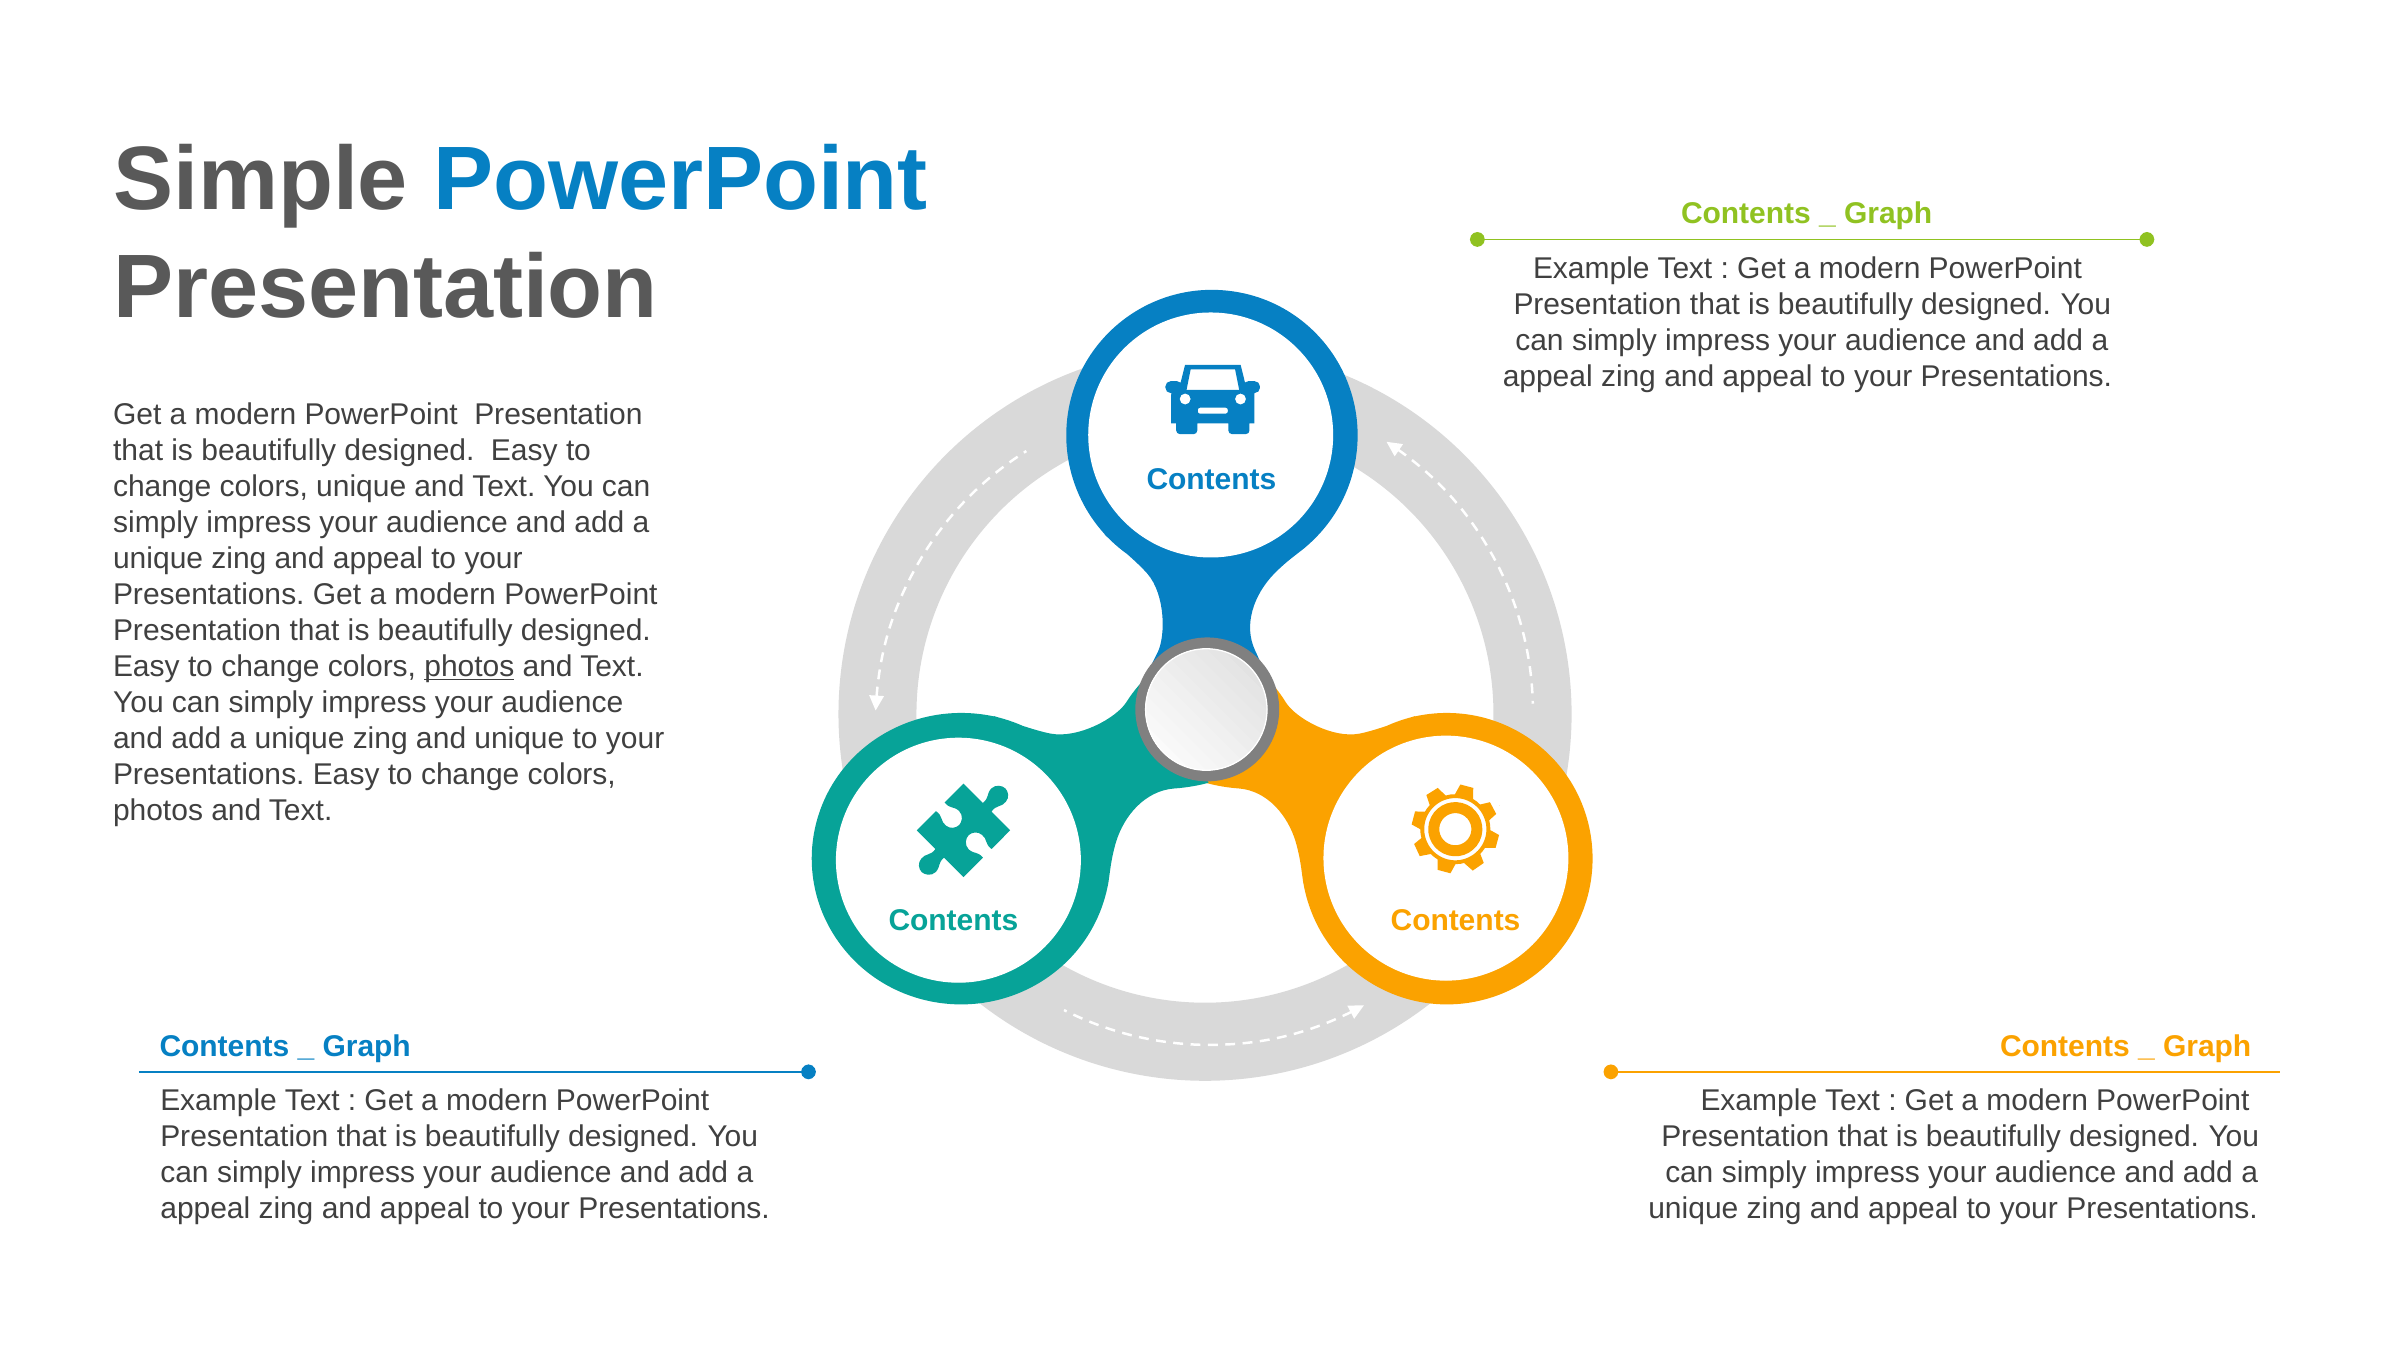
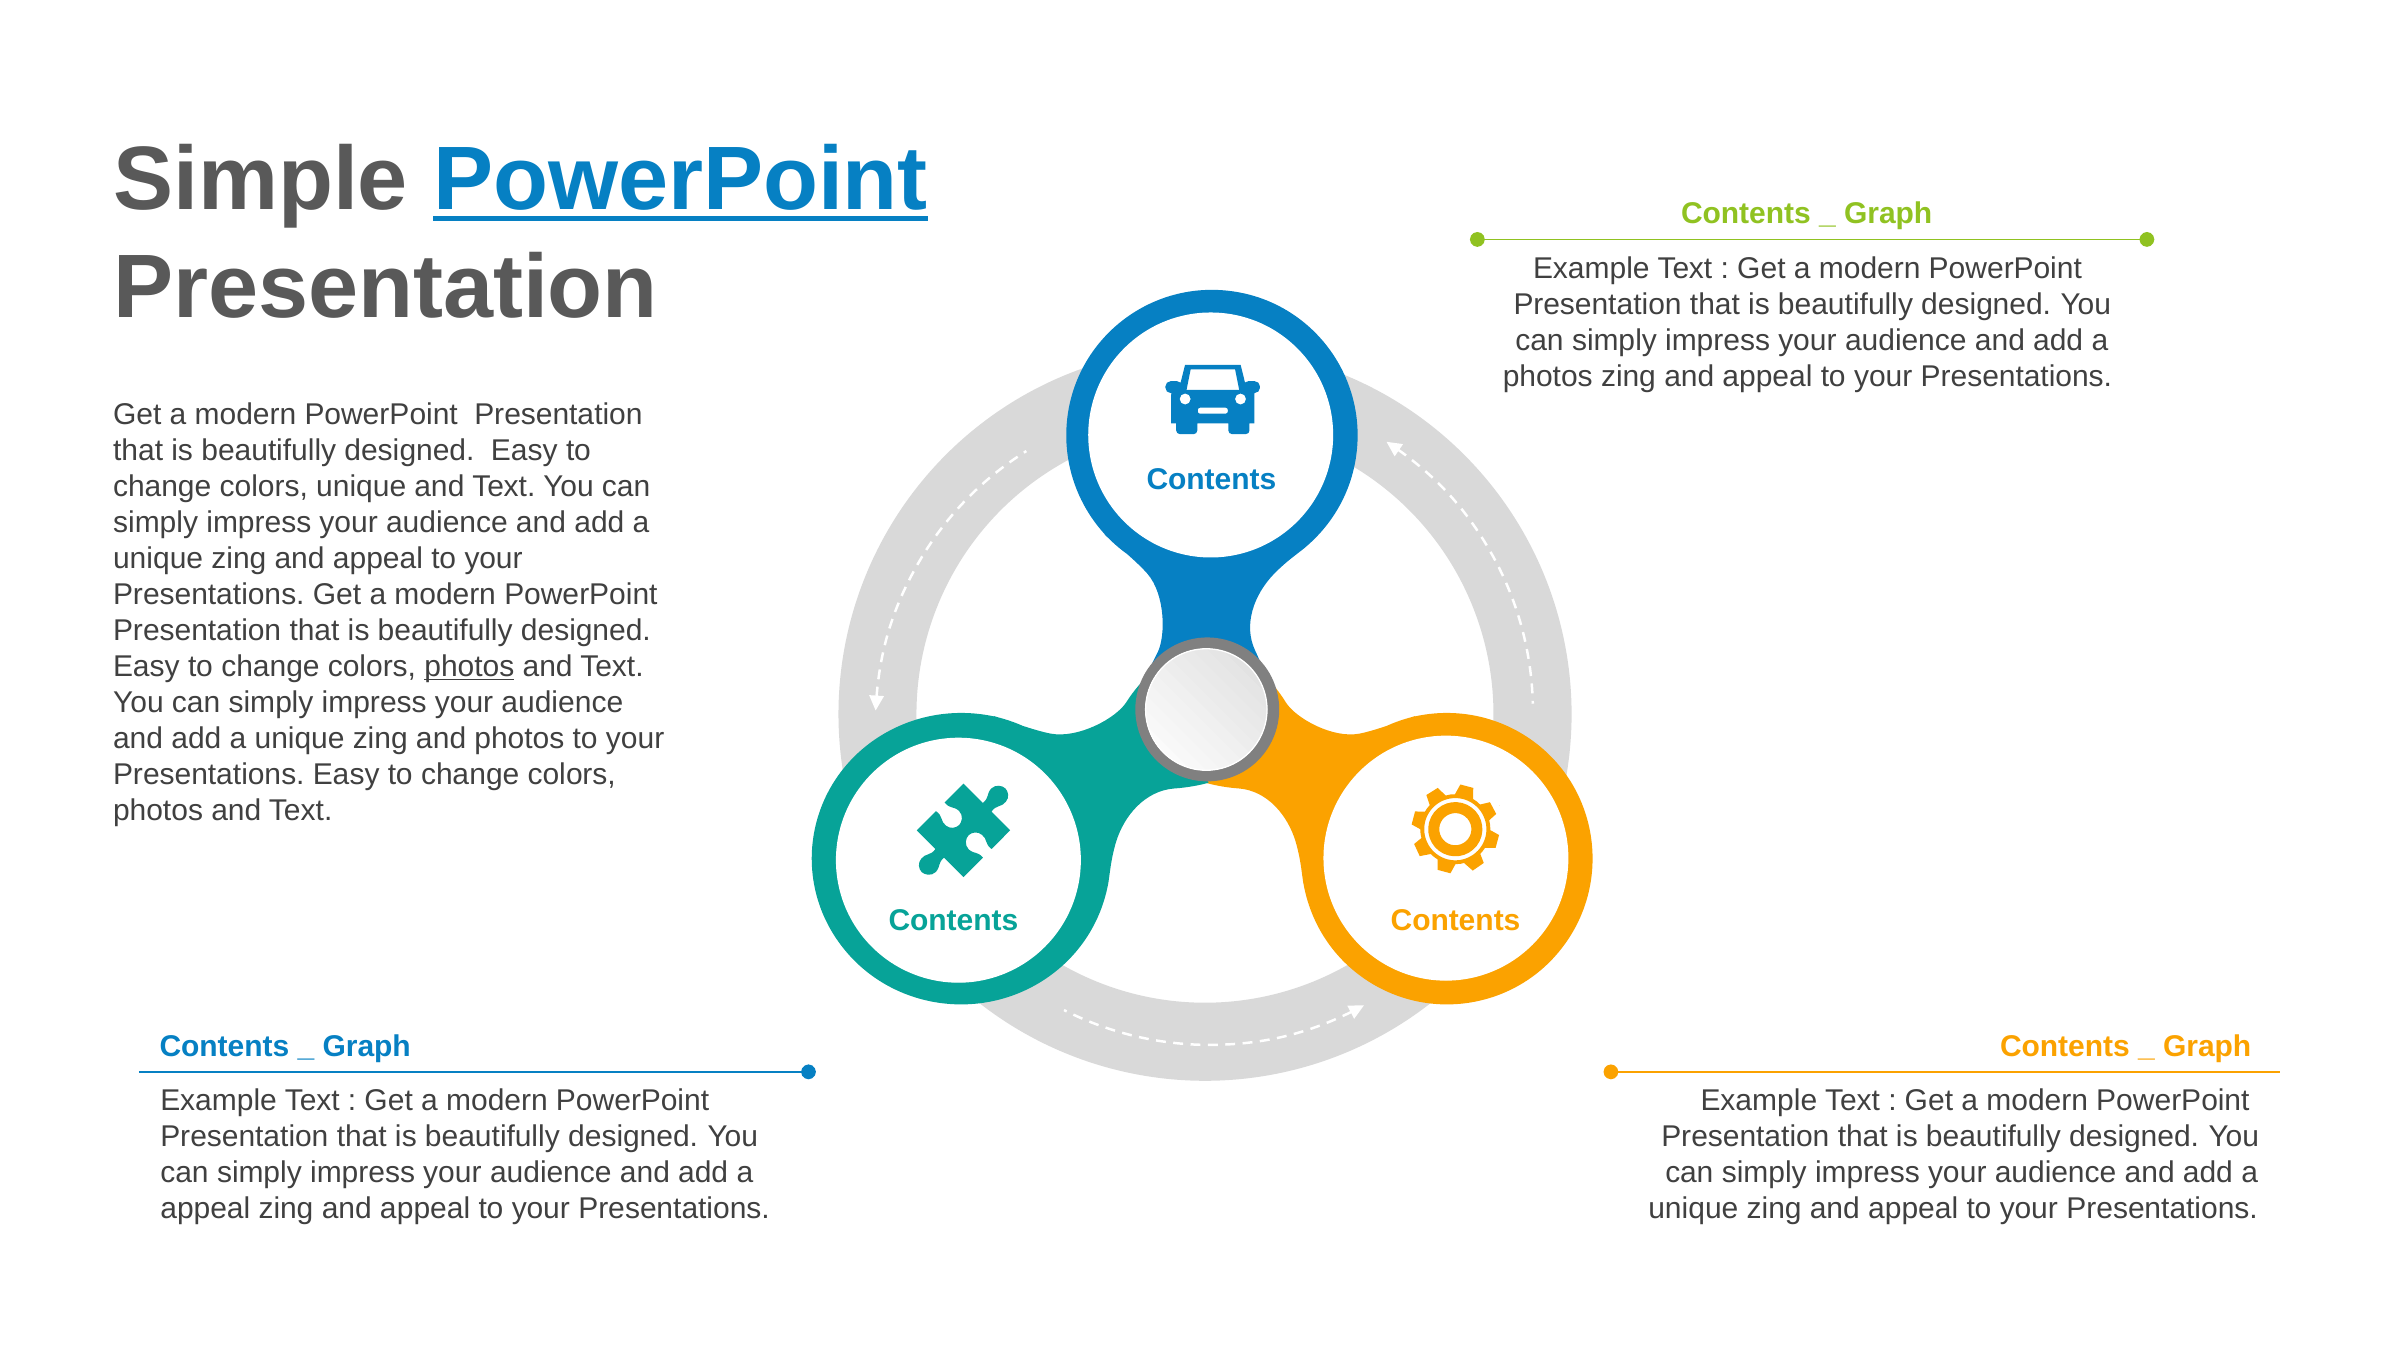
PowerPoint underline: none -> present (681, 180)
appeal: appeal -> photos (1548, 376)
and unique: unique -> photos (519, 738)
